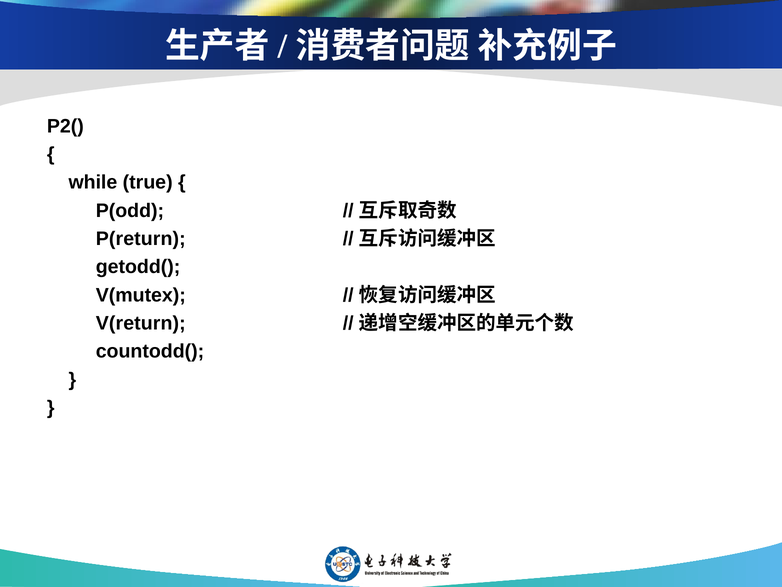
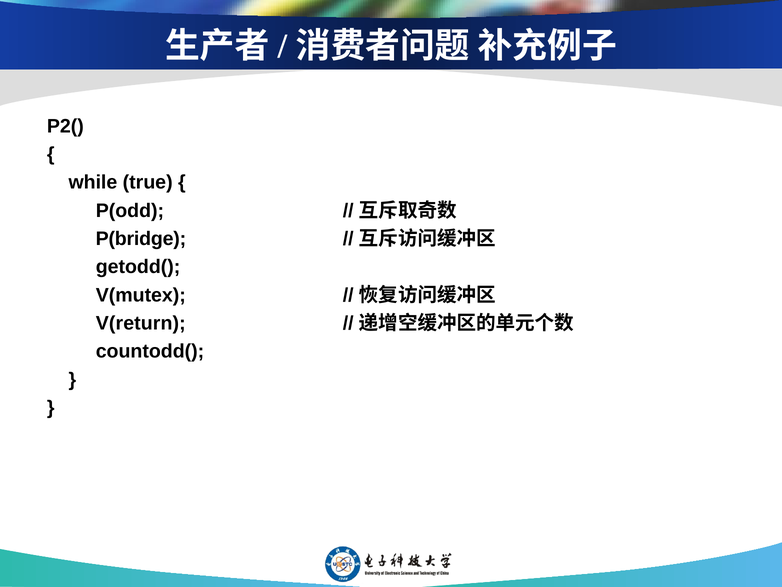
P(return: P(return -> P(bridge (141, 239)
